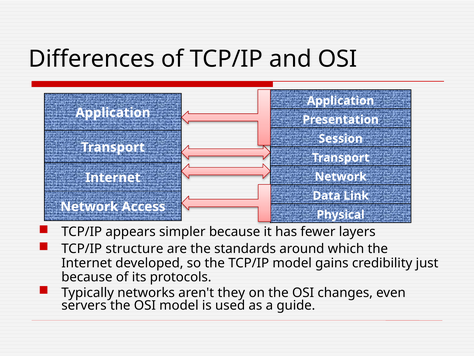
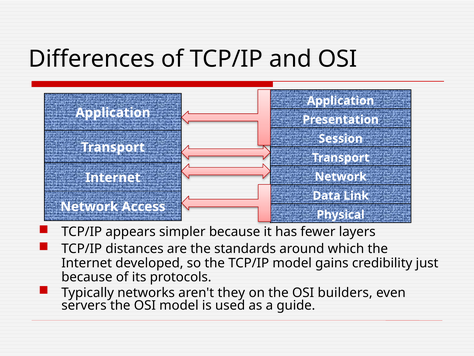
structure: structure -> distances (135, 248)
changes: changes -> builders (345, 292)
